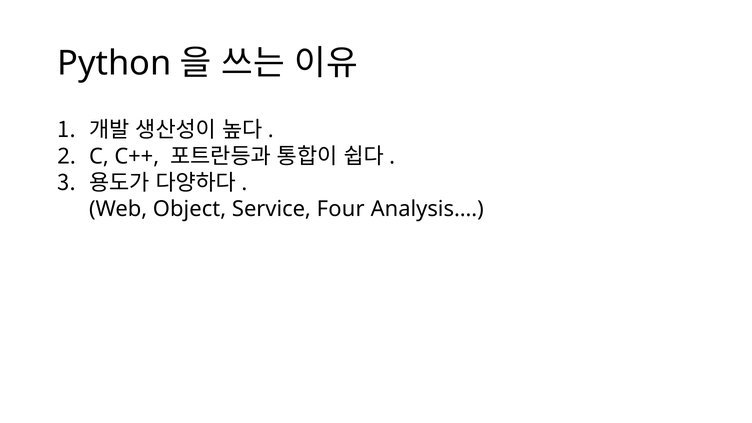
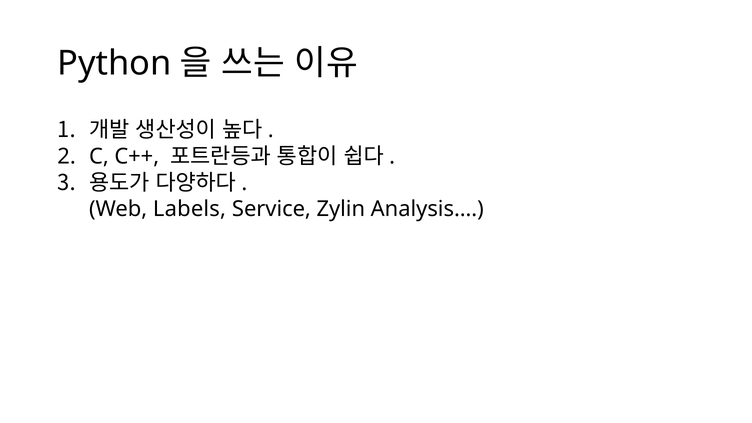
Object: Object -> Labels (189, 209)
Four: Four -> Zylin (341, 209)
